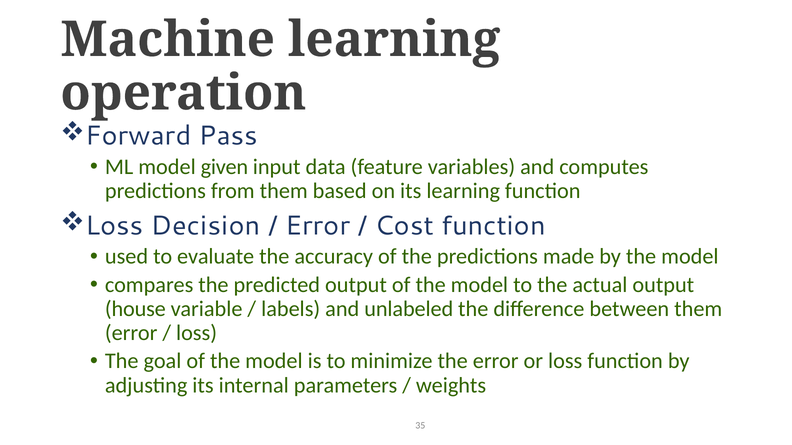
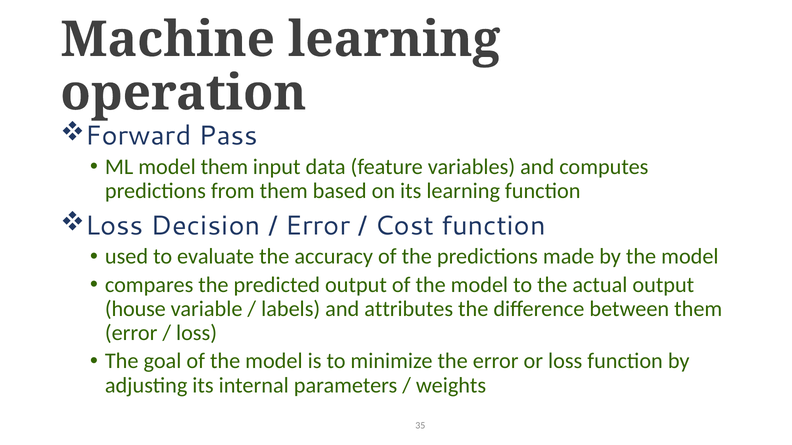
model given: given -> them (224, 167)
unlabeled: unlabeled -> attributes (409, 309)
